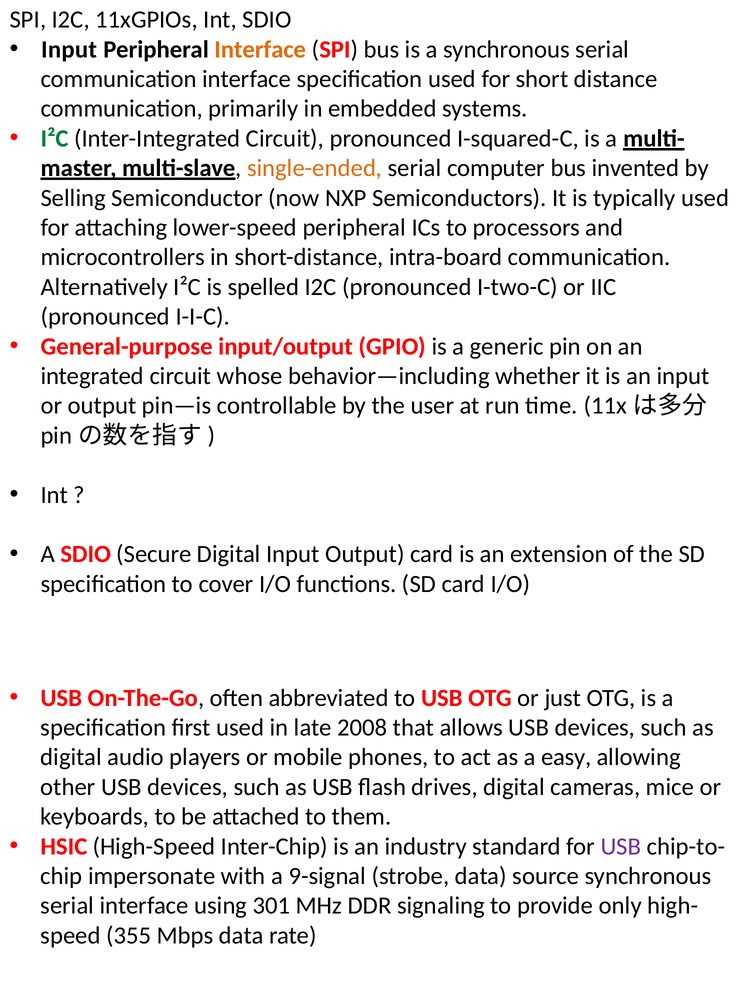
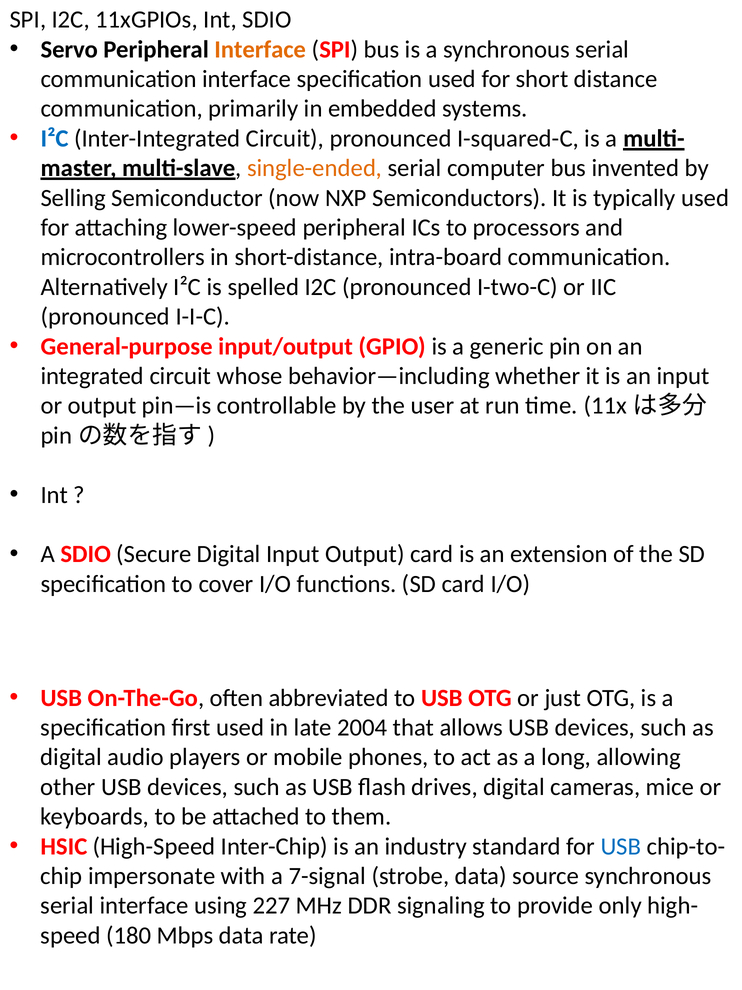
Input: Input -> Servo (69, 49)
I²C colour: green -> blue (55, 138)
2008: 2008 -> 2004 (362, 727)
easy: easy -> long (566, 757)
USB colour: purple -> blue (621, 846)
9-signal: 9-signal -> 7-signal (327, 876)
301: 301 -> 227 (271, 905)
355: 355 -> 180 (129, 935)
